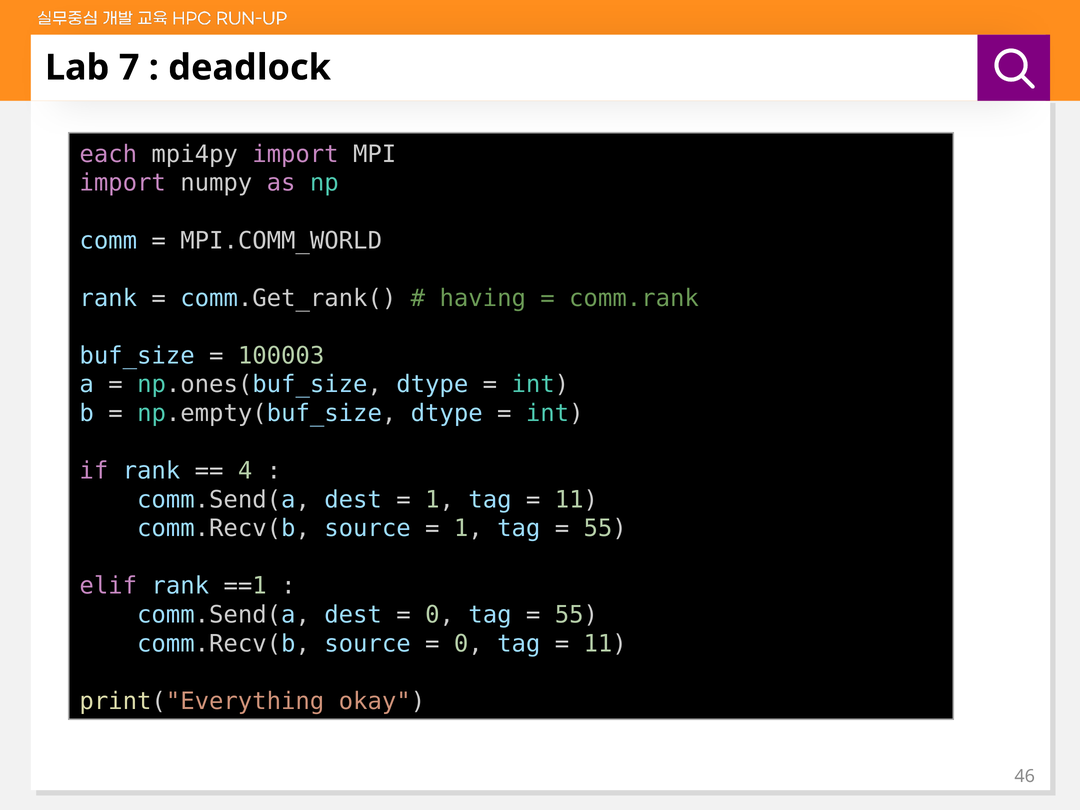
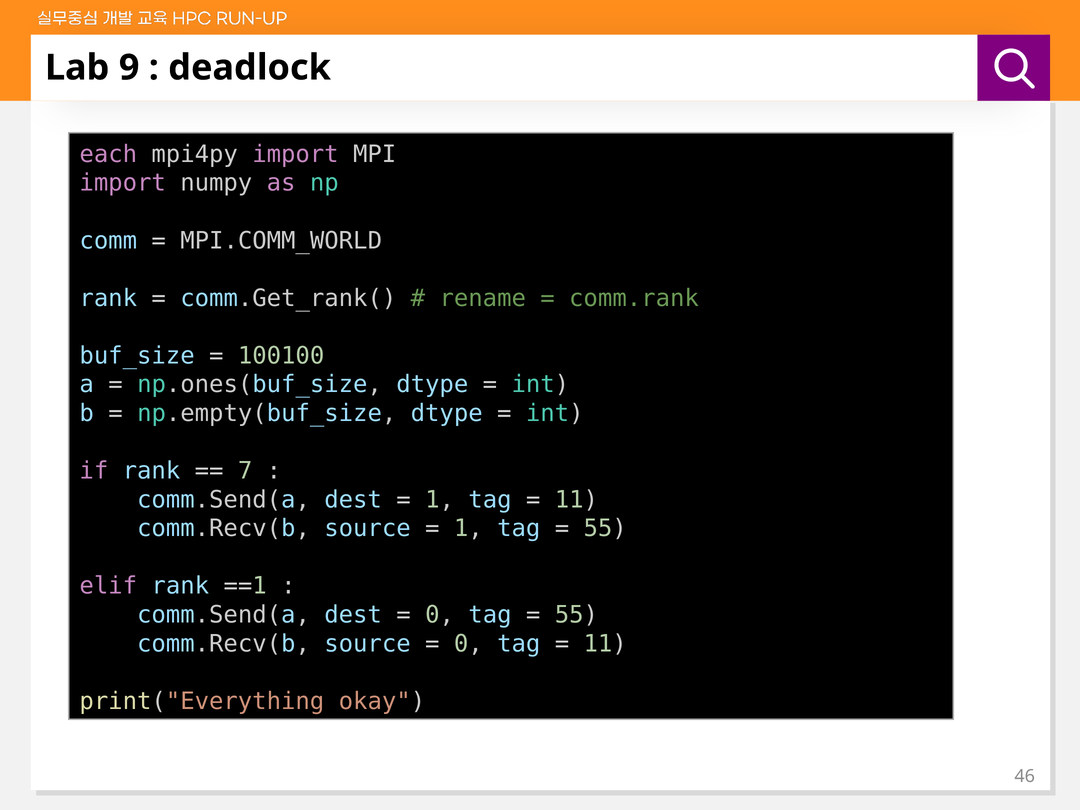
7: 7 -> 9 (129, 68)
having: having -> rename (483, 298)
100003: 100003 -> 100100 (281, 356)
4: 4 -> 7 (245, 471)
